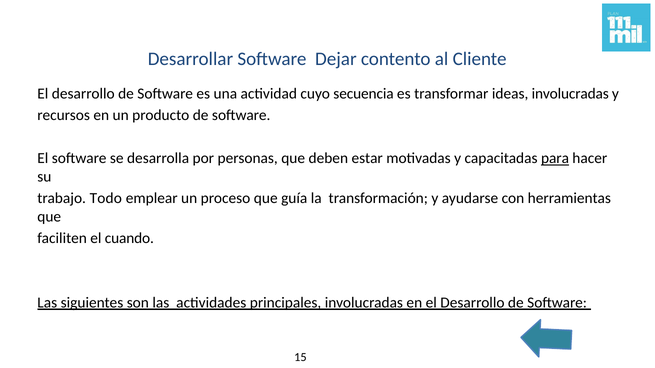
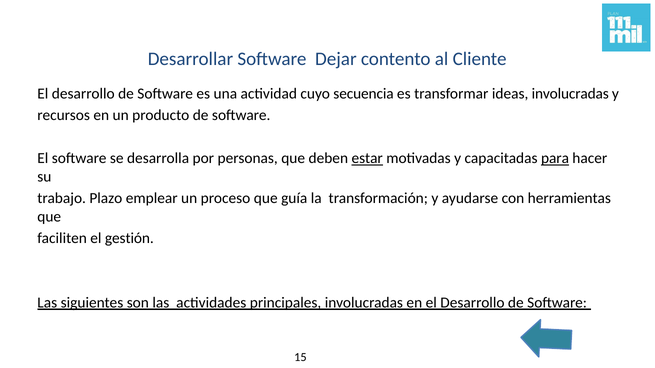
estar underline: none -> present (367, 158)
Todo: Todo -> Plazo (106, 198)
cuando: cuando -> gestión (129, 238)
